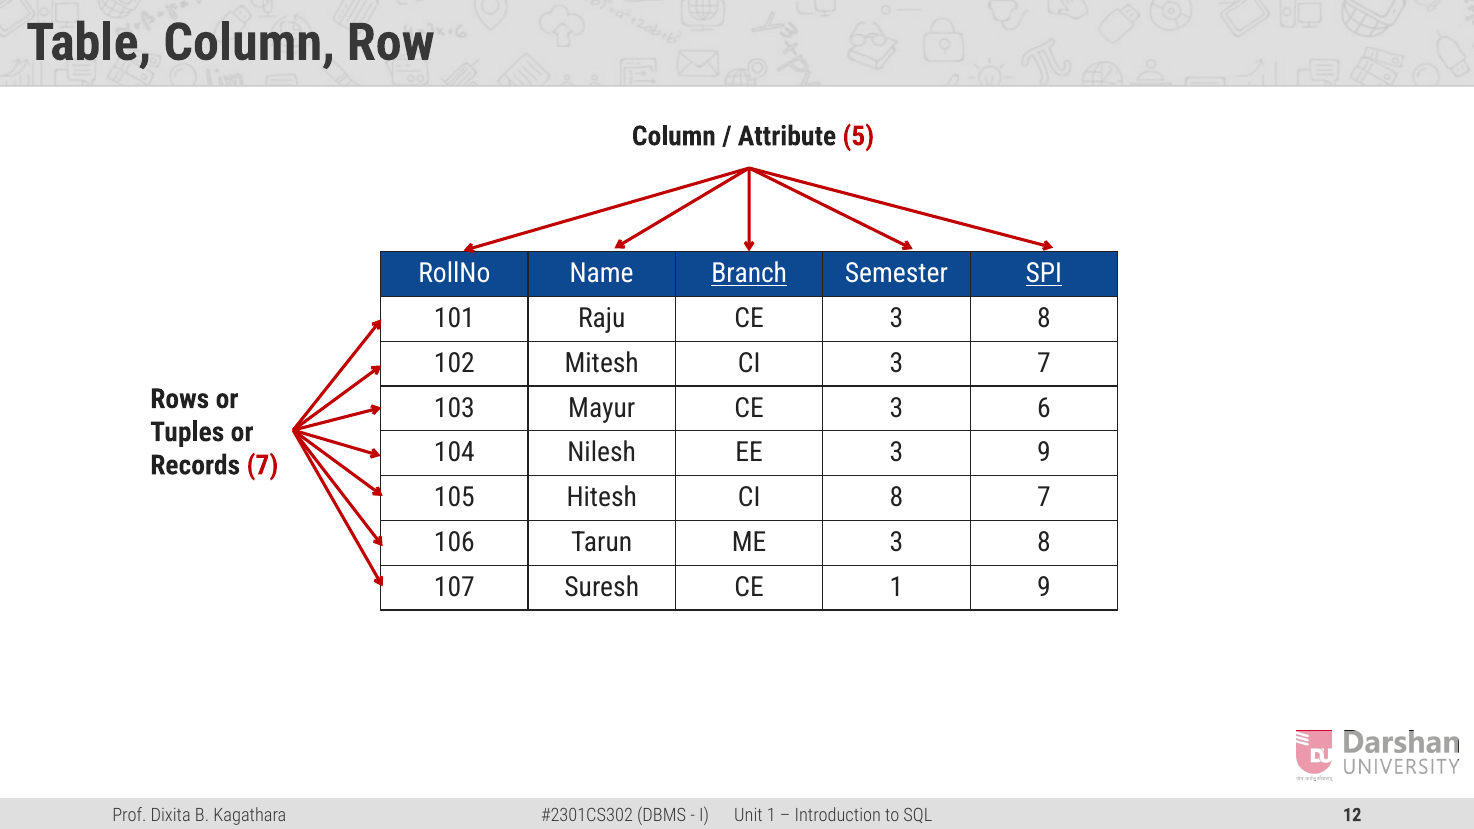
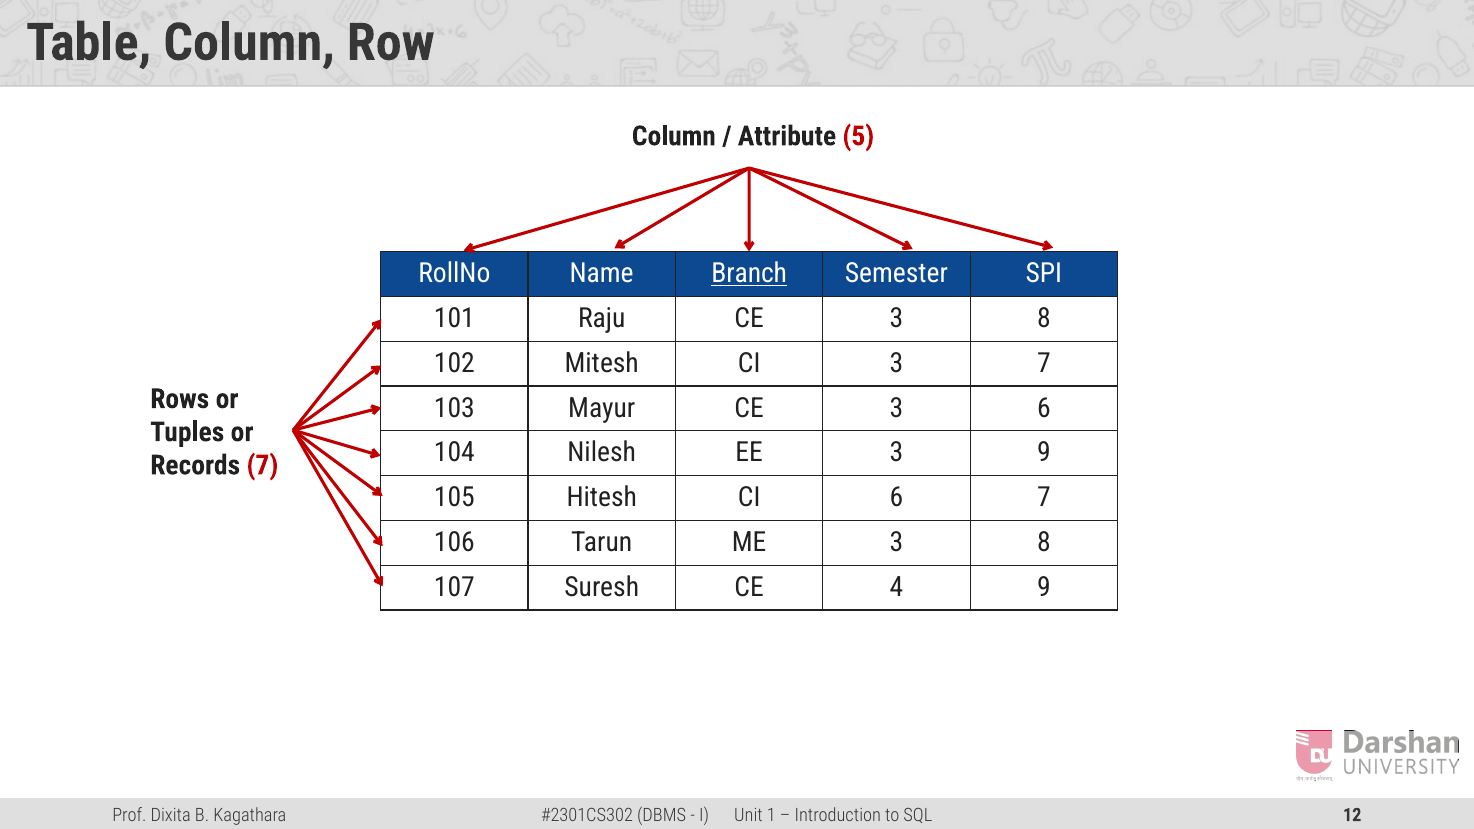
SPI underline: present -> none (1044, 274)
CI 8: 8 -> 6 (897, 498)
CE 1: 1 -> 4 (897, 587)
